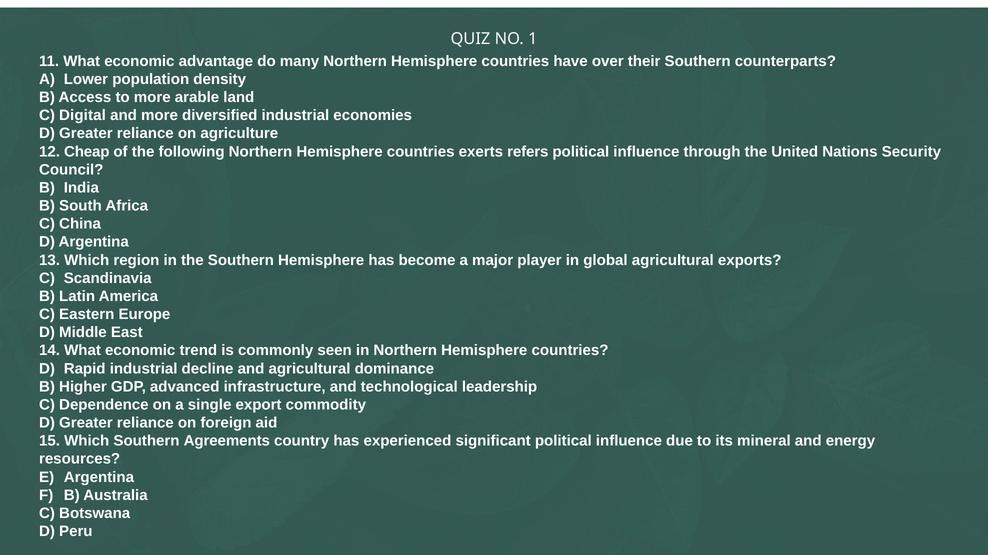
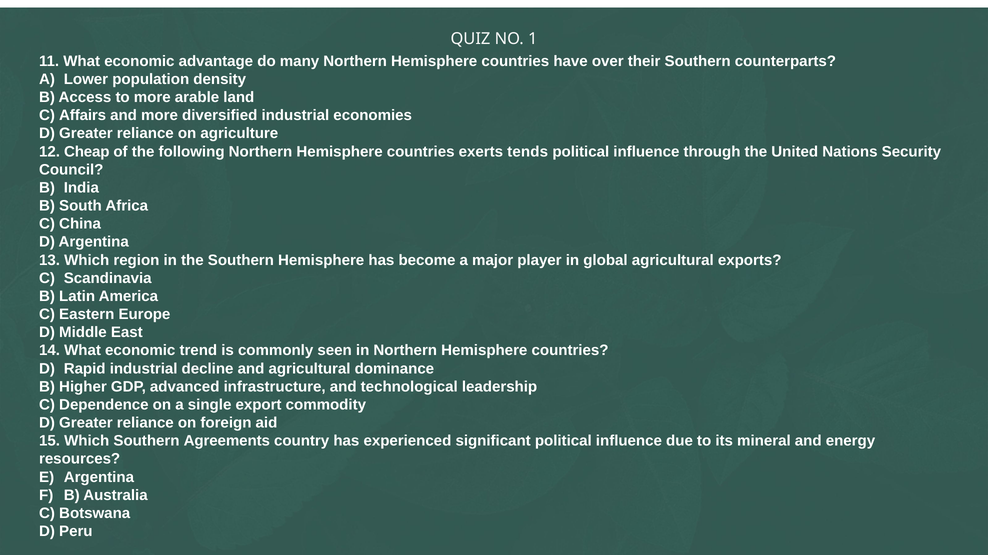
Digital: Digital -> Affairs (83, 116)
refers: refers -> tends (528, 152)
